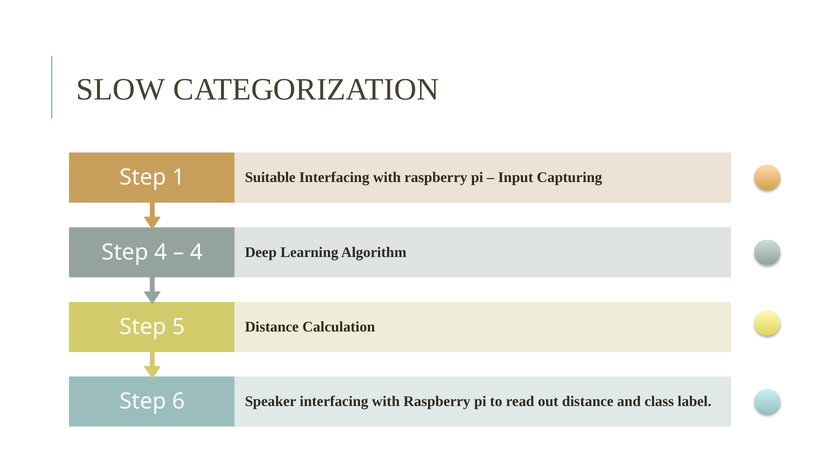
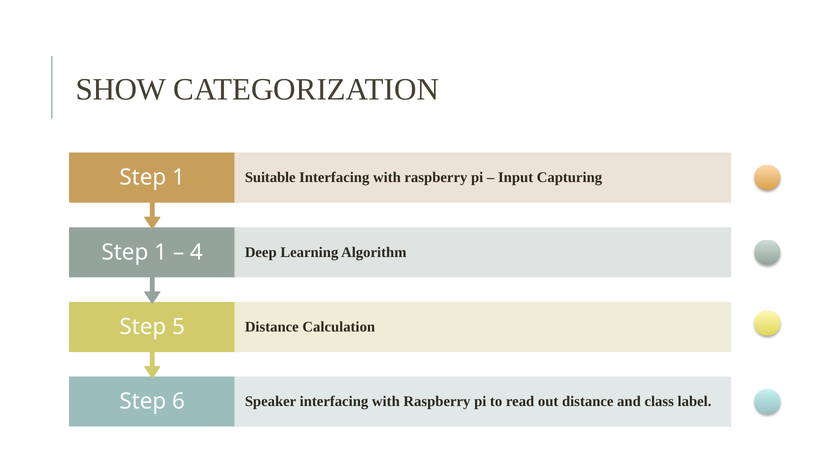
SLOW: SLOW -> SHOW (121, 89)
4: 4 -> 1 (161, 252)
